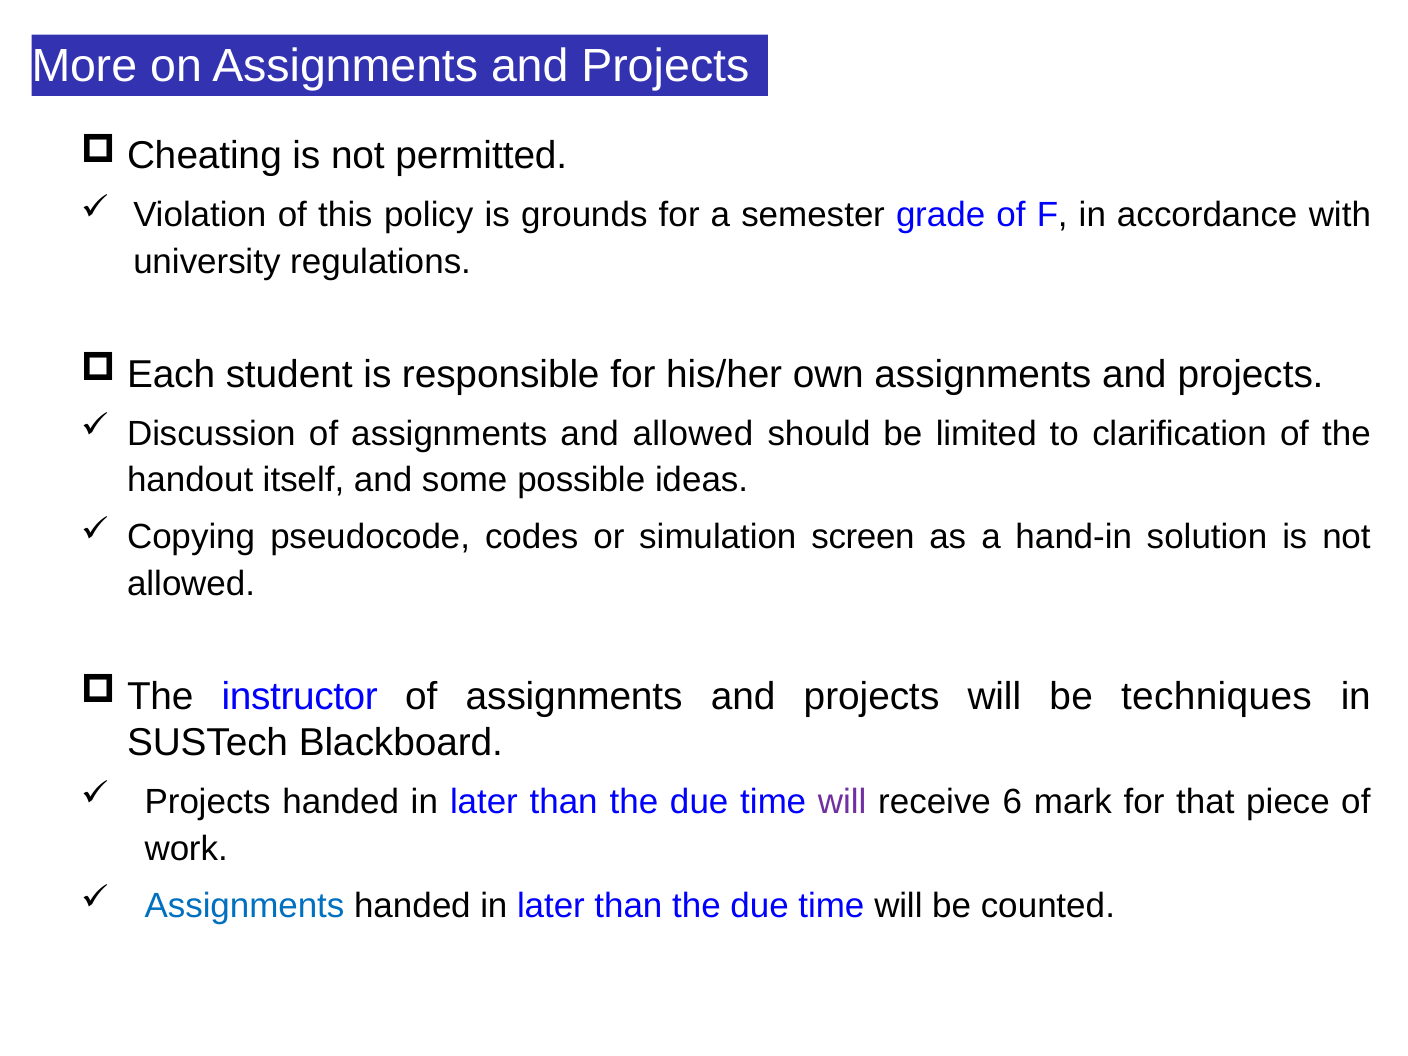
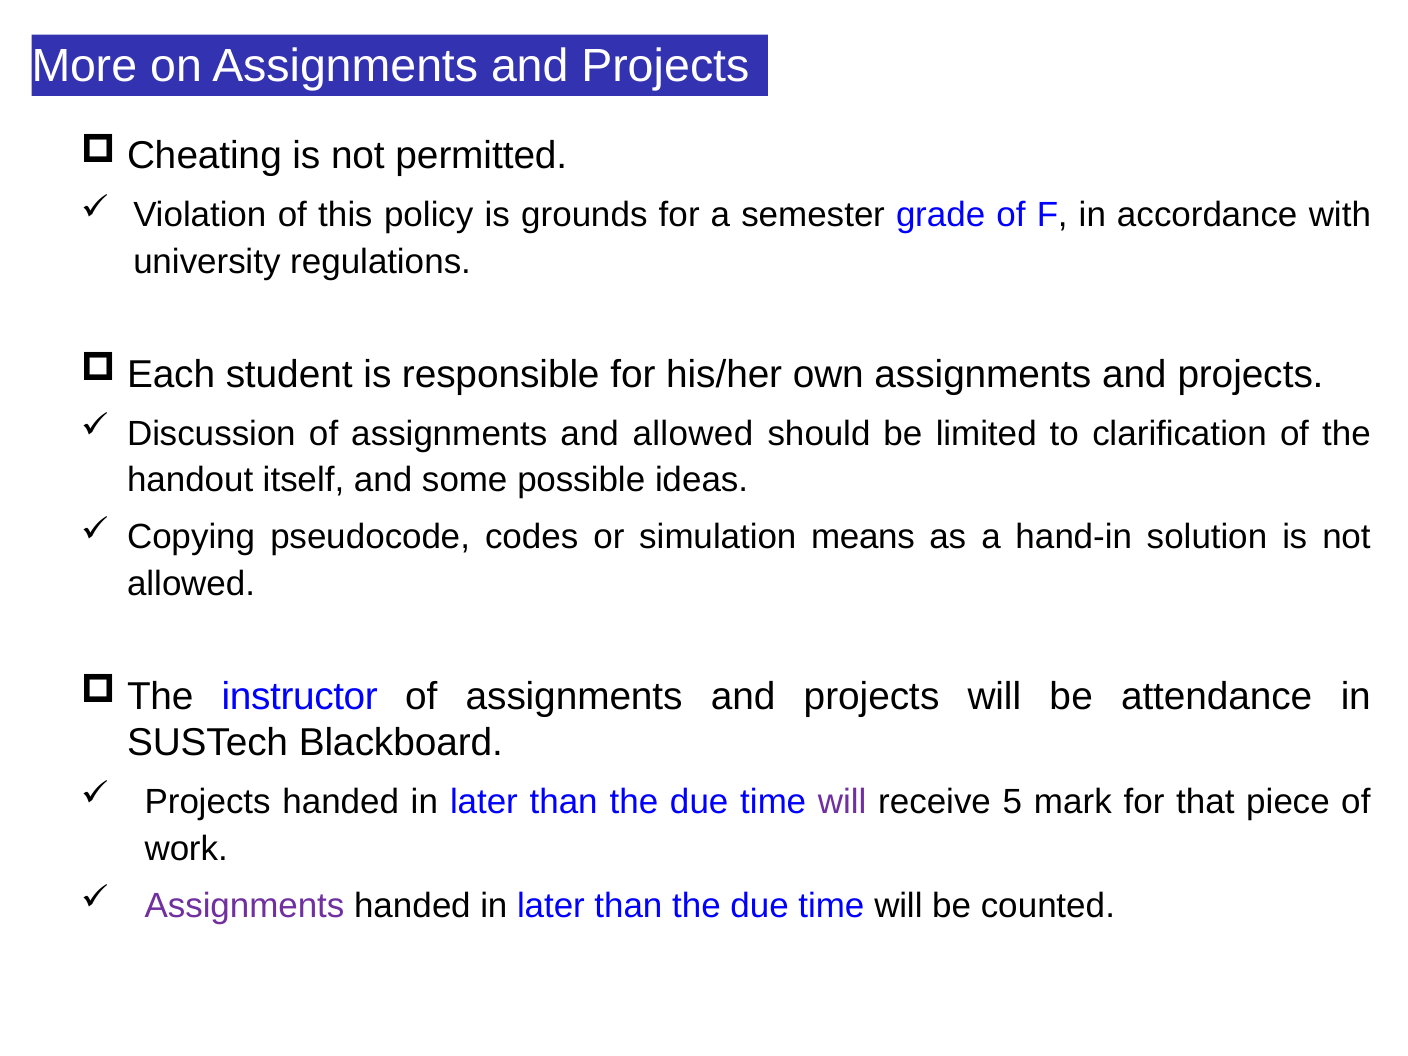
screen: screen -> means (863, 537)
techniques: techniques -> attendance (1217, 696)
6: 6 -> 5 (1012, 802)
Assignments colour: blue -> purple (244, 906)
